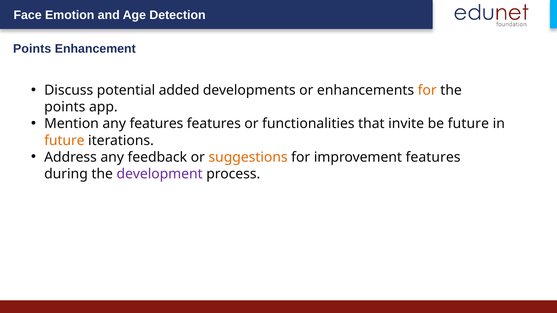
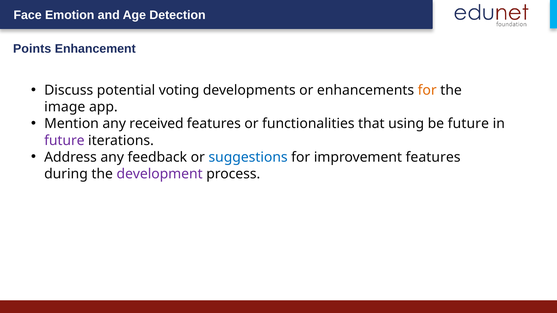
added: added -> voting (179, 90)
points: points -> image (65, 107)
any features: features -> received (156, 124)
invite: invite -> using (406, 124)
future colour: orange -> purple (64, 141)
suggestions colour: orange -> blue (248, 157)
